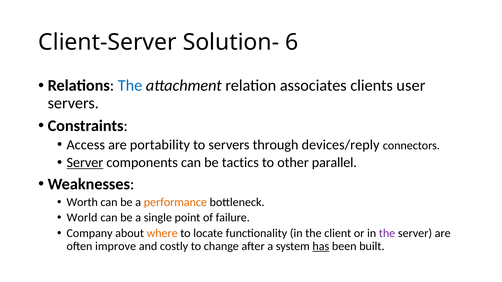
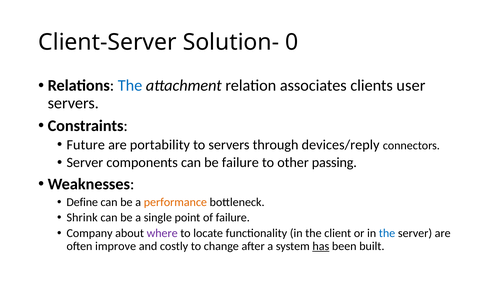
6: 6 -> 0 (292, 42)
Access: Access -> Future (86, 145)
Server underline: present -> none (85, 163)
be tactics: tactics -> failure (240, 163)
parallel: parallel -> passing (334, 163)
Worth: Worth -> Define (82, 202)
World: World -> Shrink (82, 218)
where colour: orange -> purple (162, 234)
the colour: purple -> blue (387, 234)
